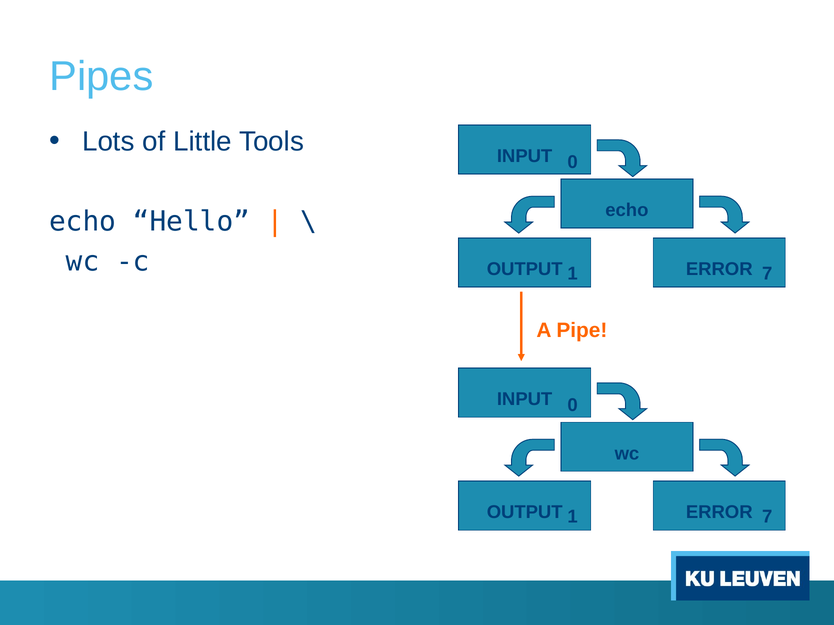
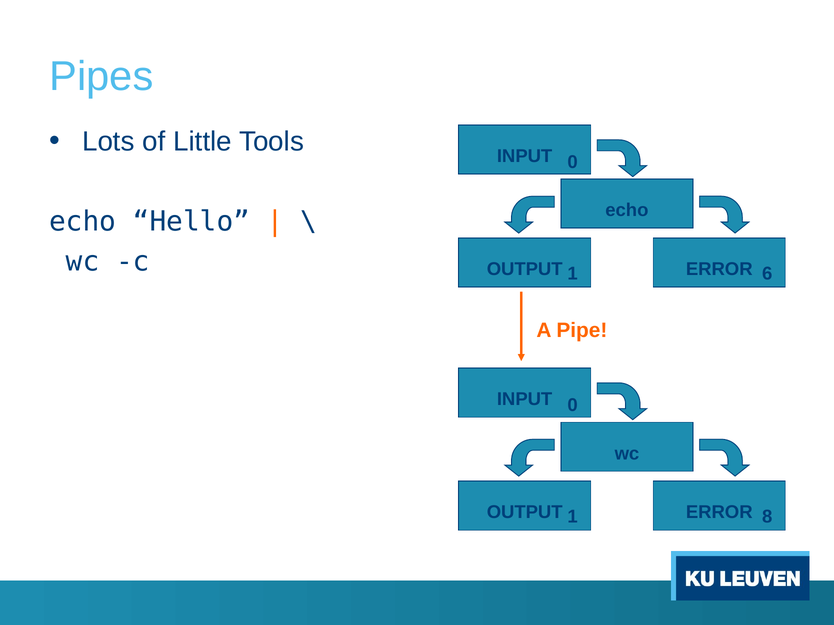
7: 7 -> 6 (767, 274)
7: 7 -> 8 (767, 517)
